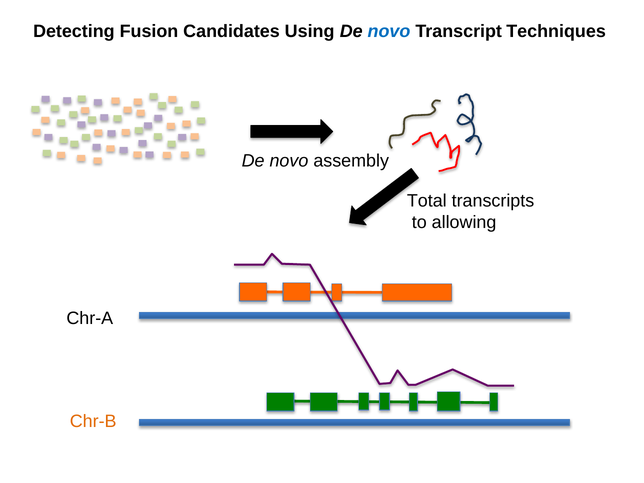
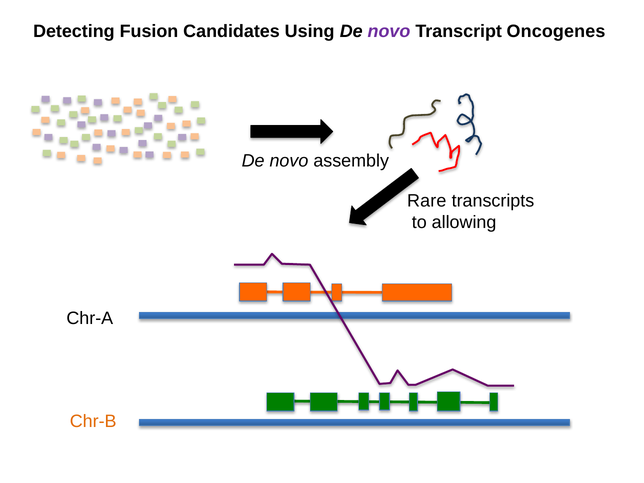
novo colour: blue -> purple (389, 31)
Techniques: Techniques -> Oncogenes (556, 31)
Total: Total -> Rare (427, 201)
